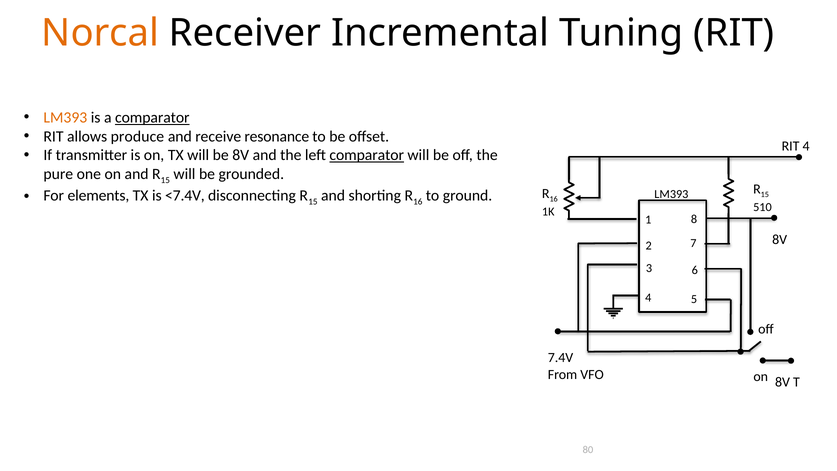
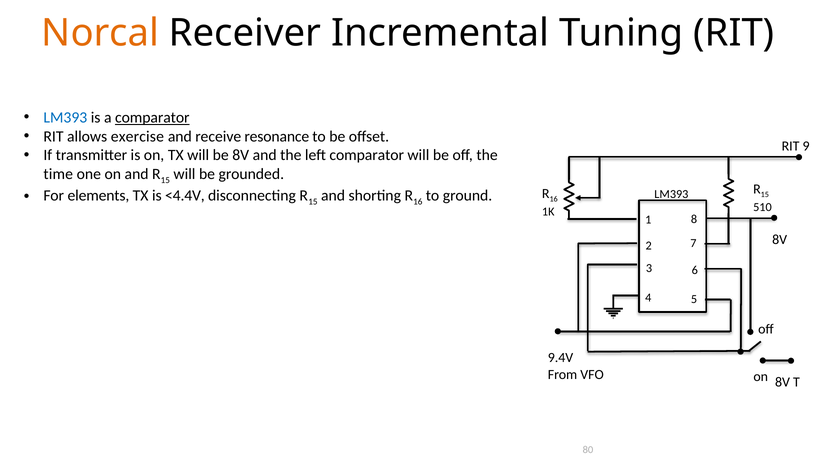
LM393 colour: orange -> blue (65, 118)
produce: produce -> exercise (137, 136)
RIT 4: 4 -> 9 (806, 146)
comparator underline: present -> none (367, 155)
pure: pure -> time (58, 174)
<7.4V: <7.4V -> <4.4V (185, 195)
7.4V: 7.4V -> 9.4V (561, 358)
